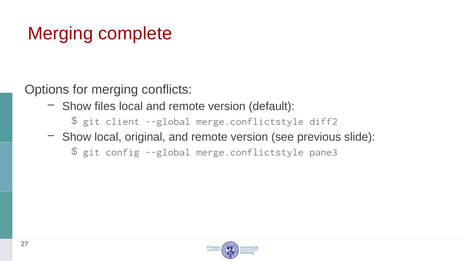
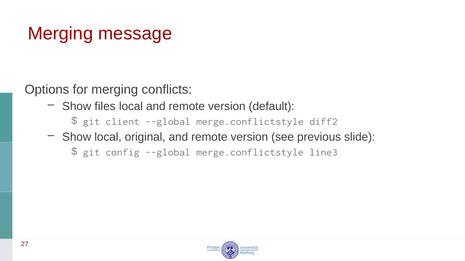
complete: complete -> message (135, 34)
pane3: pane3 -> line3 (324, 152)
